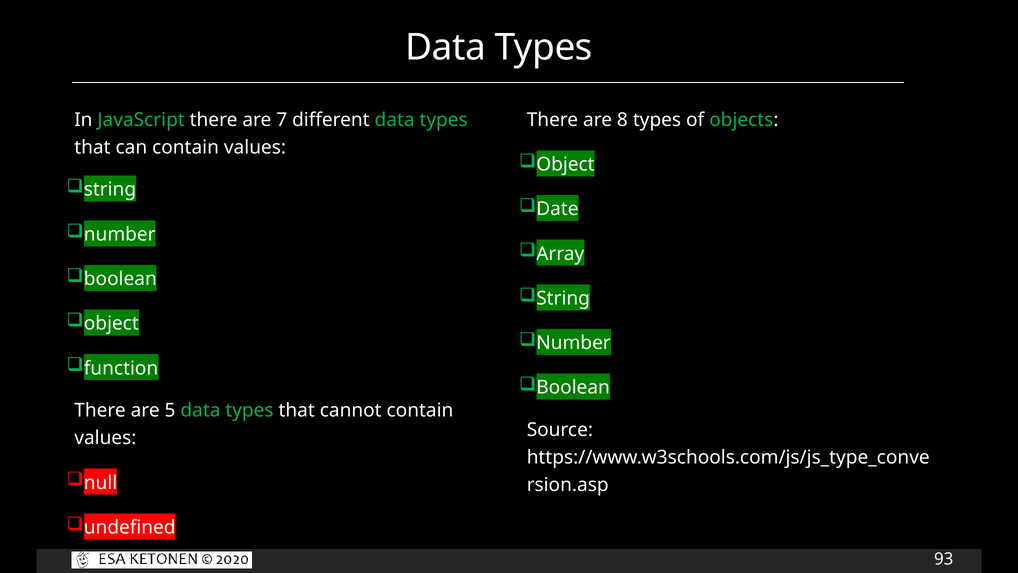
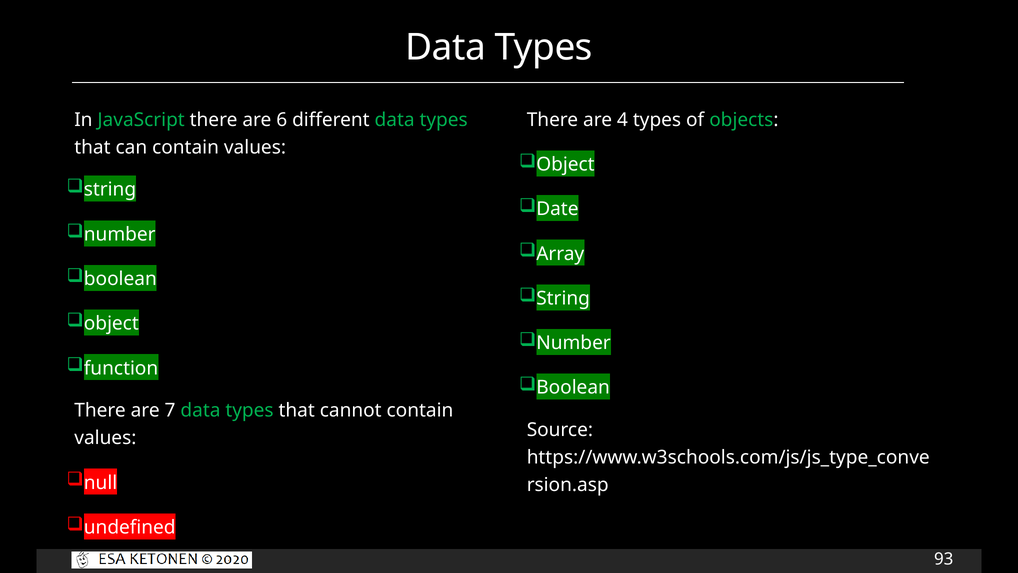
7: 7 -> 6 (282, 120)
8: 8 -> 4 (622, 120)
5: 5 -> 7 (170, 410)
